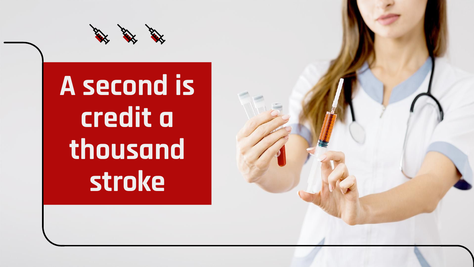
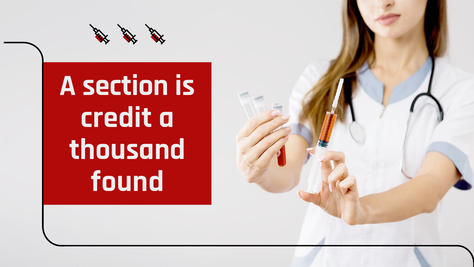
second: second -> section (126, 85)
stroke: stroke -> found (127, 181)
